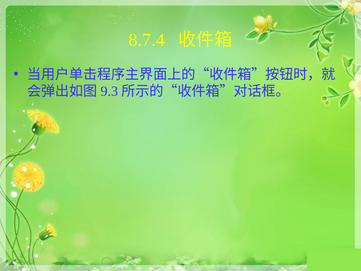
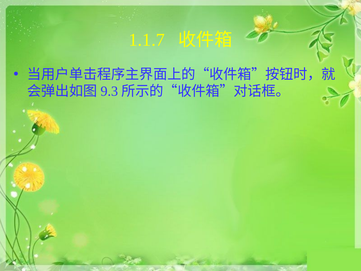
8.7.4: 8.7.4 -> 1.1.7 (147, 40)
